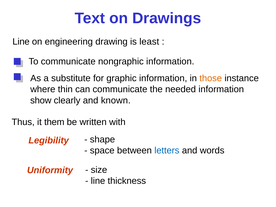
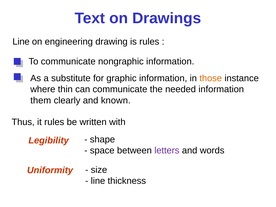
is least: least -> rules (149, 42)
show: show -> them (41, 100)
it them: them -> rules (54, 122)
letters colour: blue -> purple (167, 150)
